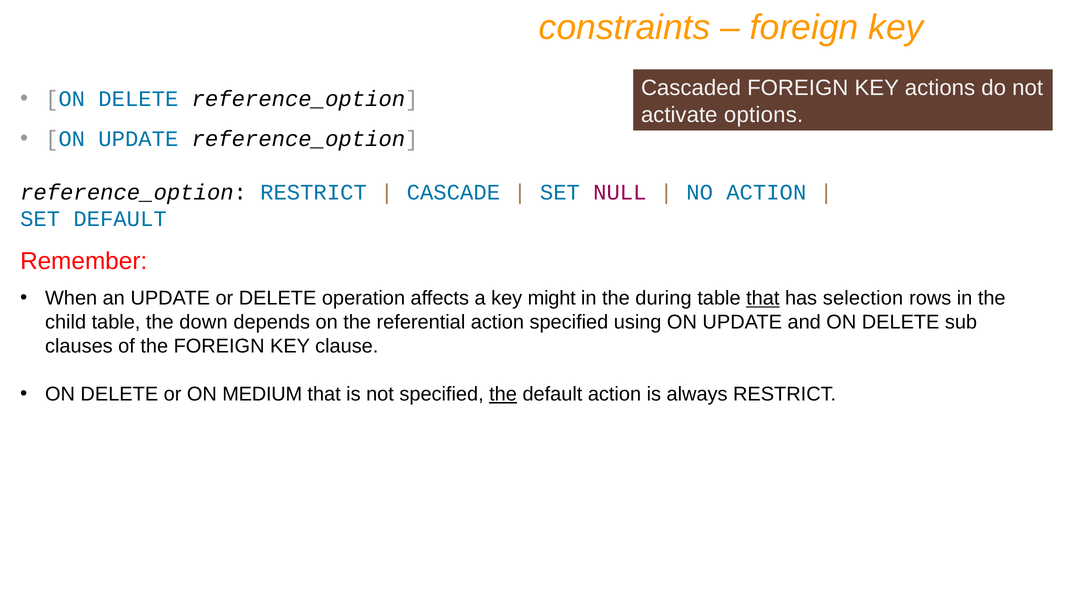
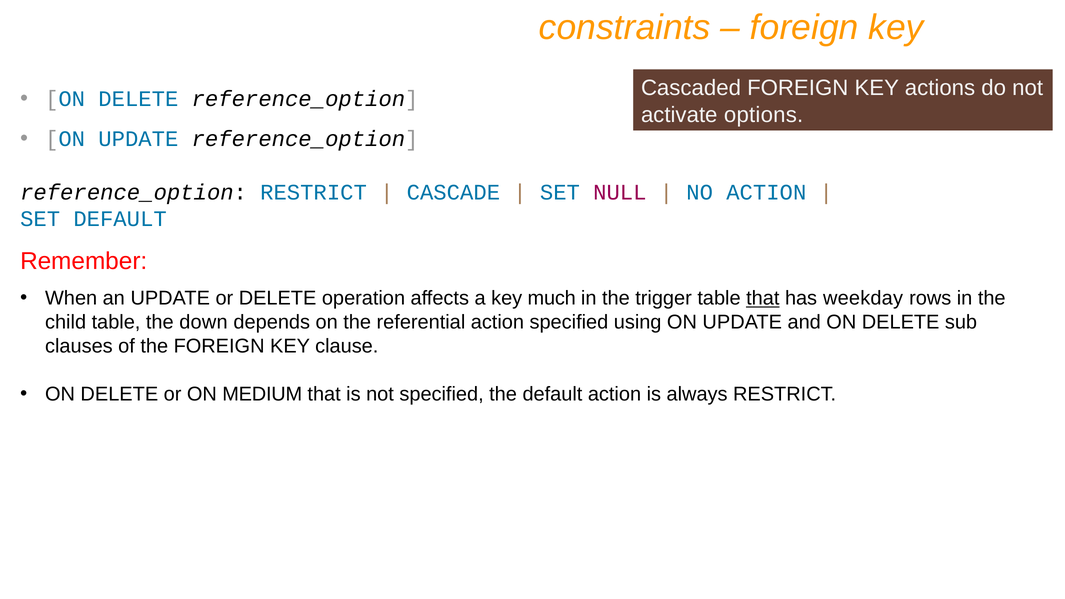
might: might -> much (552, 298)
during: during -> trigger (664, 298)
selection: selection -> weekday (863, 298)
the underline: present -> none (503, 394)
